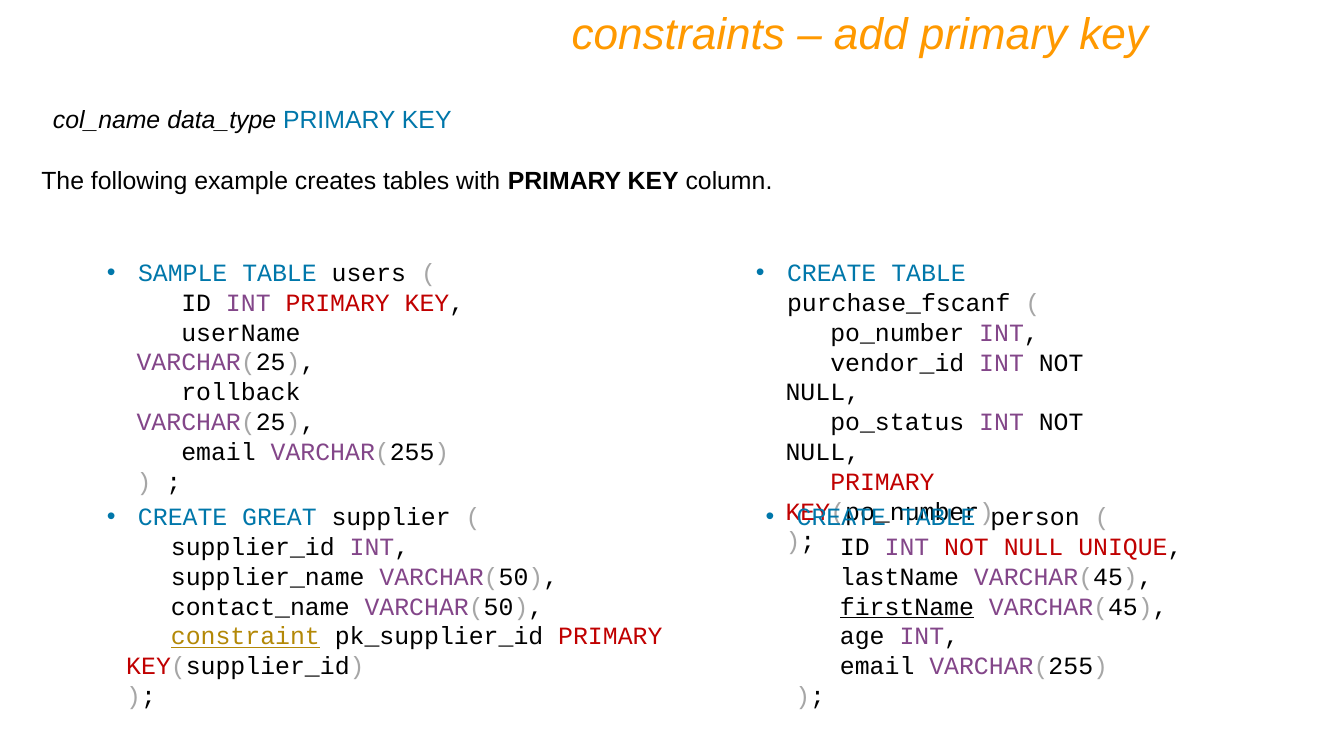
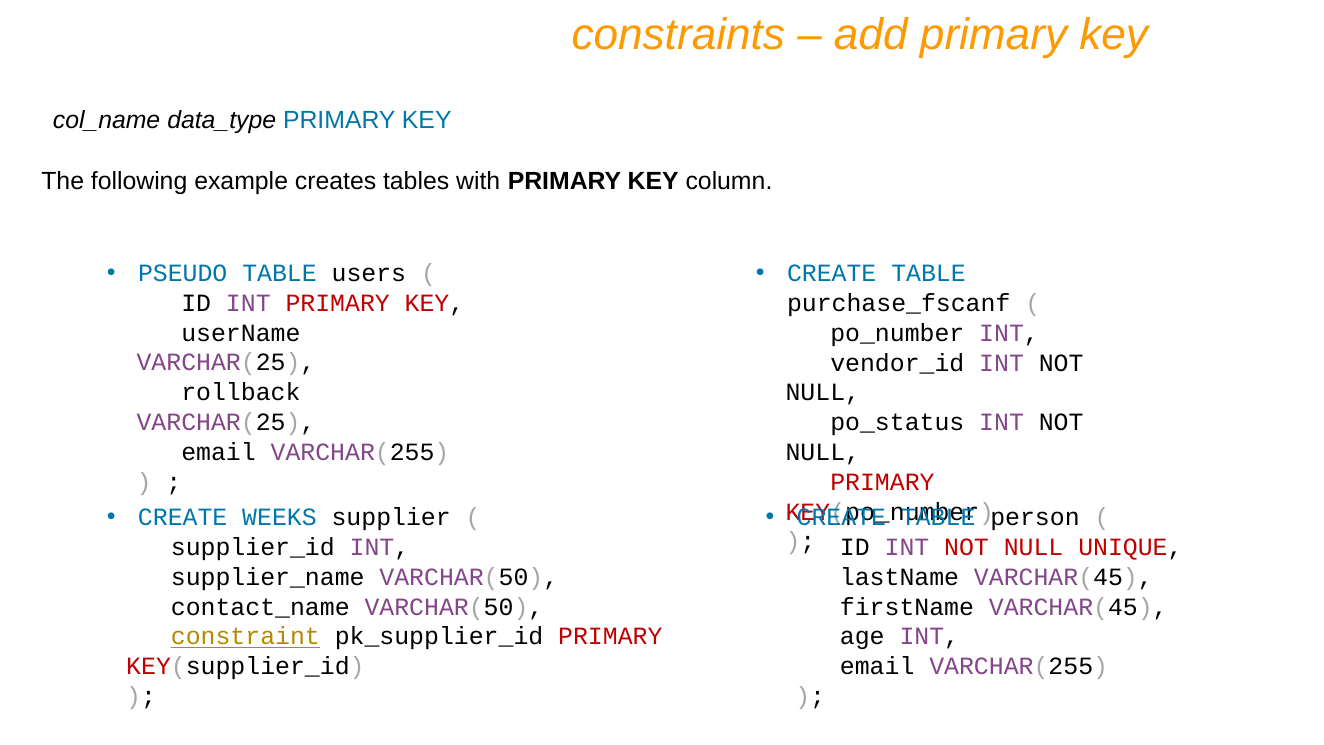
SAMPLE: SAMPLE -> PSEUDO (183, 273)
GREAT: GREAT -> WEEKS (279, 517)
firstName underline: present -> none (907, 607)
